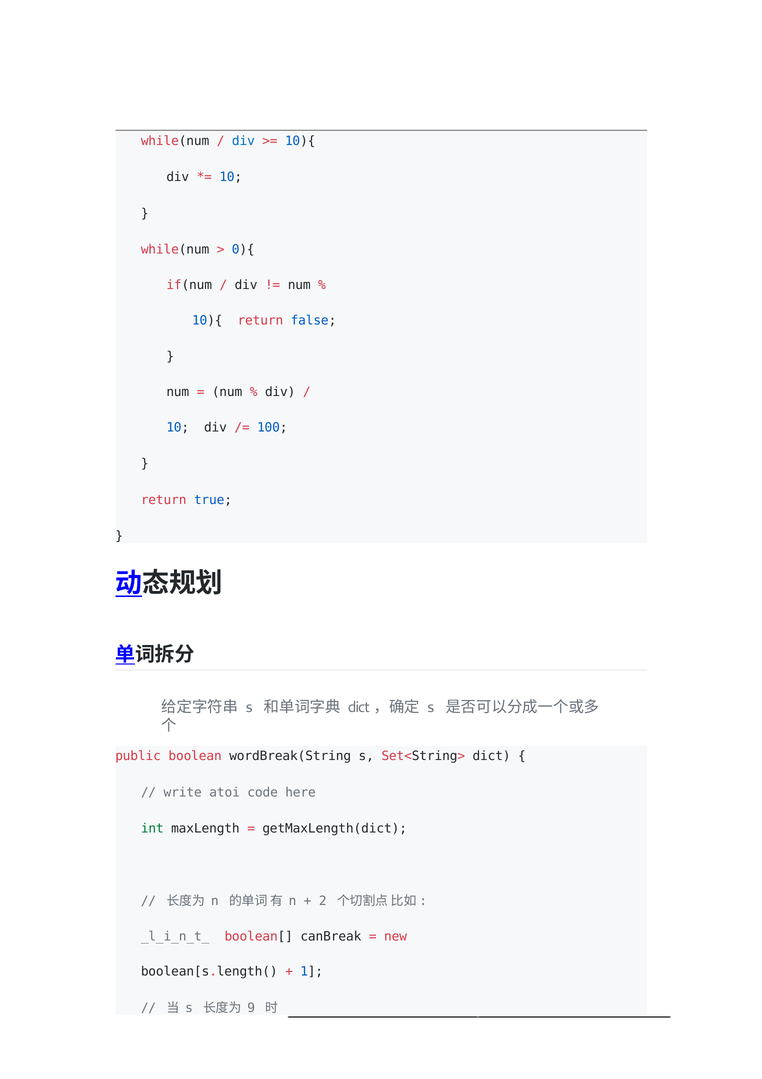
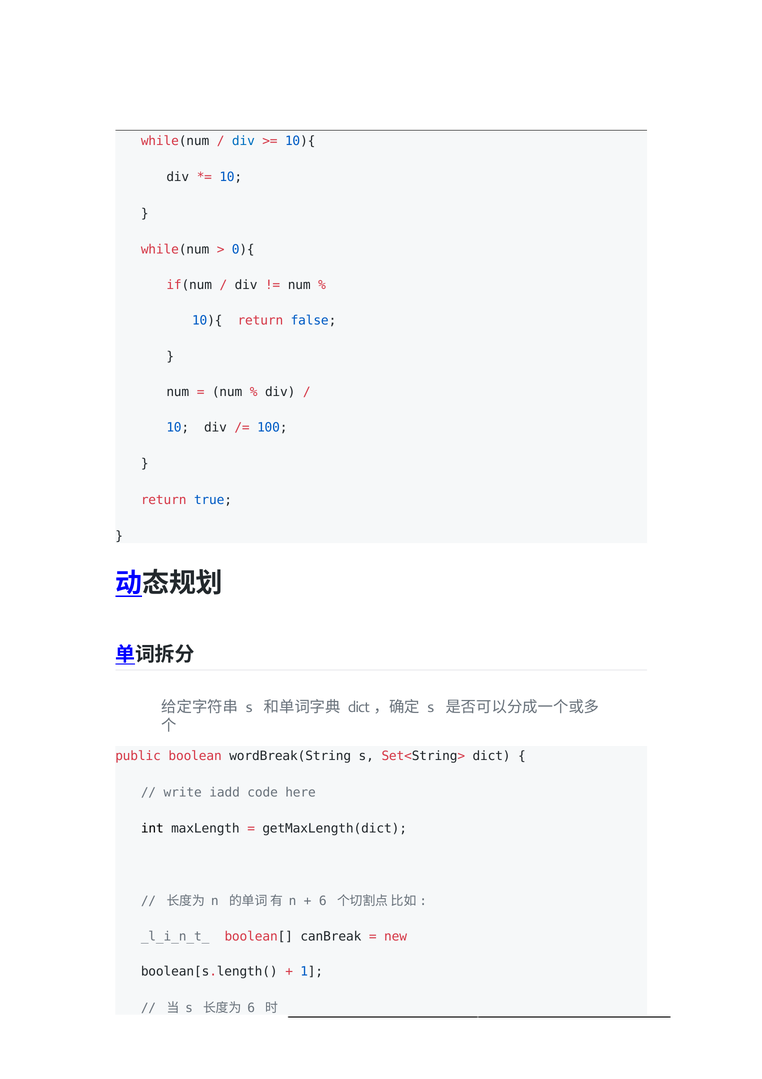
atoi: atoi -> iadd (225, 792)
int colour: green -> black (152, 828)
2: 2 -> 6 (323, 901)
9: 9 -> 6 (251, 1007)
